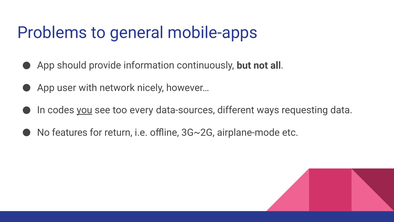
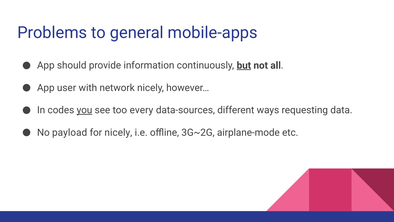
but underline: none -> present (244, 65)
features: features -> payload (70, 132)
for return: return -> nicely (118, 132)
